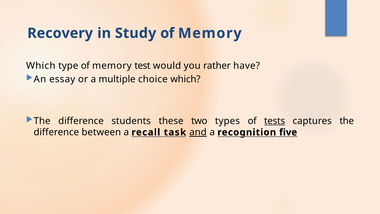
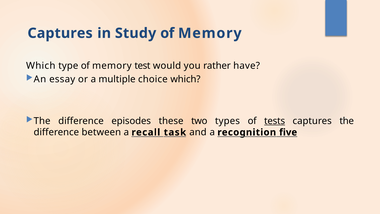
Recovery: Recovery -> Captures (60, 33)
students: students -> episodes (131, 121)
and underline: present -> none (198, 132)
